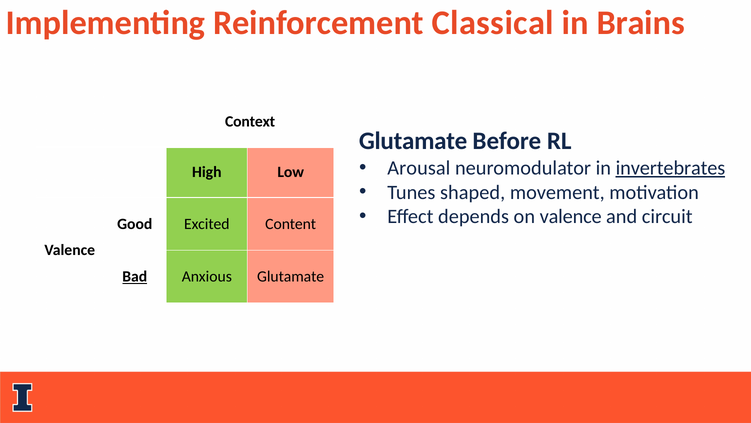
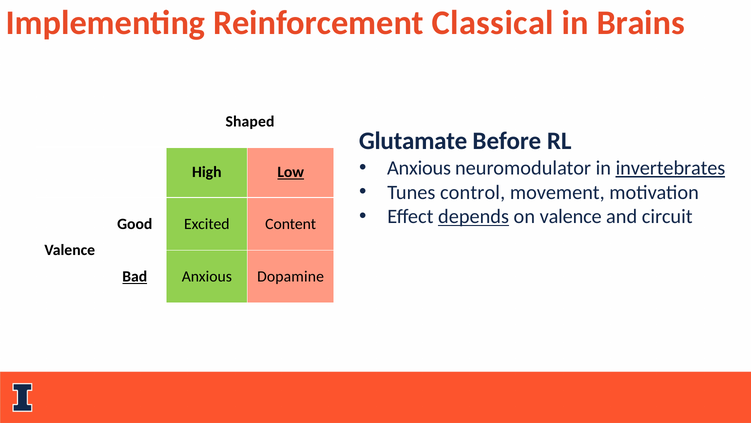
Context: Context -> Shaped (250, 122)
Arousal: Arousal -> Anxious (419, 168)
Low underline: none -> present (291, 172)
shaped: shaped -> control (473, 192)
depends underline: none -> present (474, 216)
Anxious Glutamate: Glutamate -> Dopamine (291, 276)
